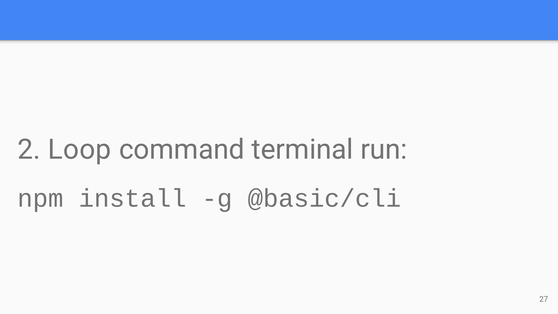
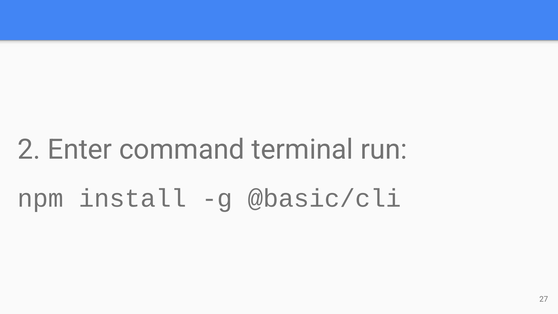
Loop: Loop -> Enter (80, 149)
